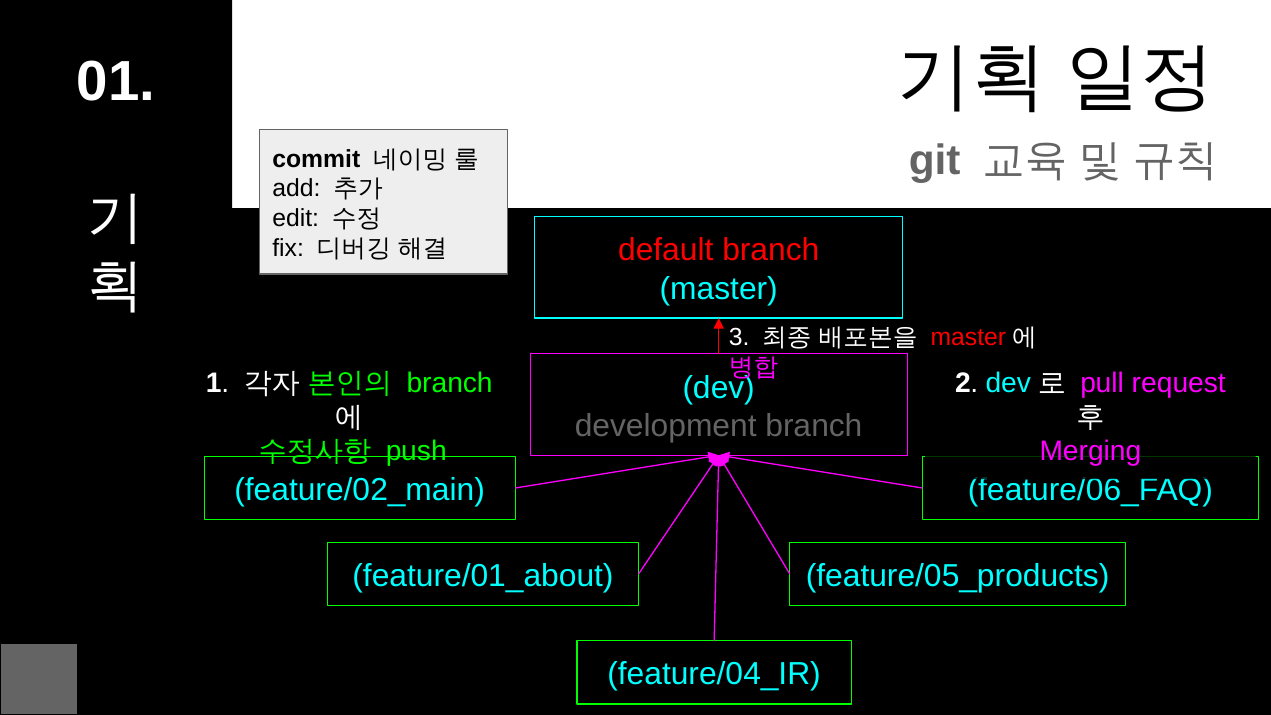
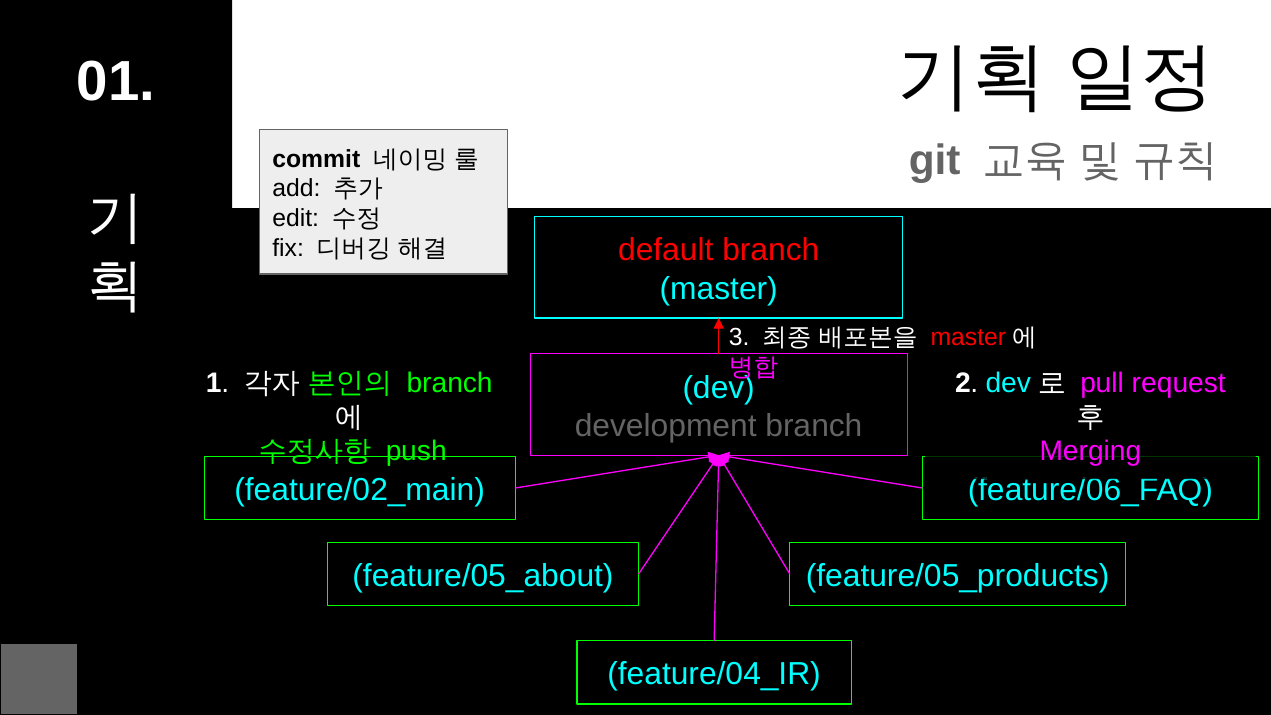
feature/01_about: feature/01_about -> feature/05_about (483, 576)
